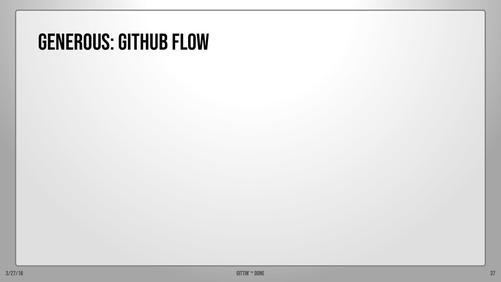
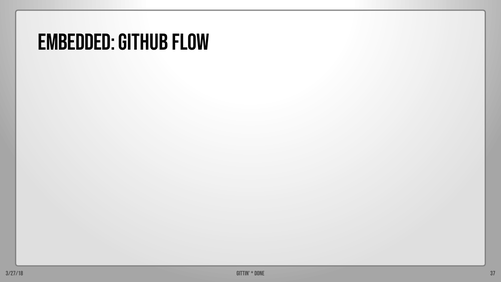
GENEROUS: GENEROUS -> EMBEDDED (77, 42)
